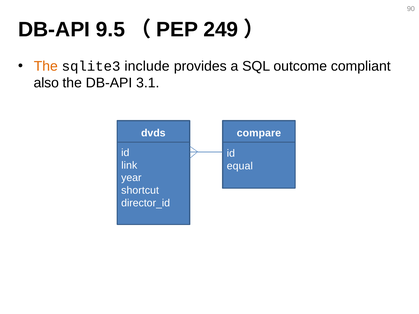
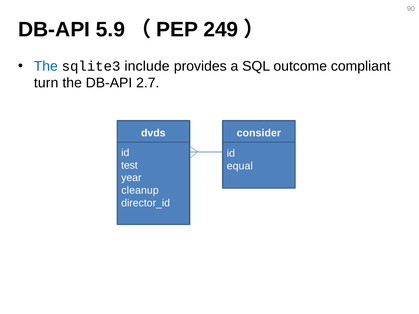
9.5: 9.5 -> 5.9 (110, 30)
The colour: orange -> blue (46, 66)
also: also -> turn (46, 83)
3.1: 3.1 -> 2.7 (148, 83)
compare: compare -> consider (259, 133)
link: link -> test (129, 165)
shortcut: shortcut -> cleanup (140, 190)
